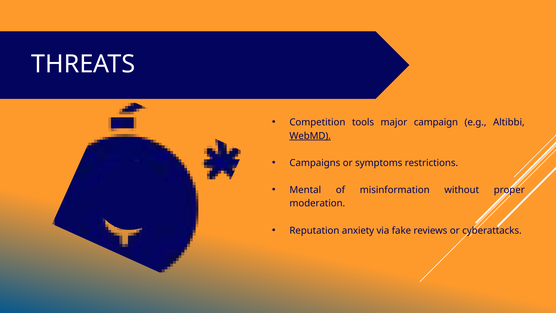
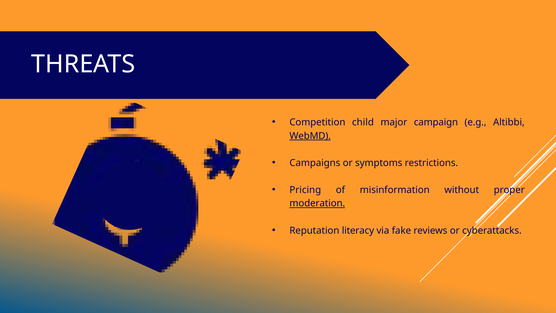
tools: tools -> child (363, 122)
Mental: Mental -> Pricing (305, 190)
moderation underline: none -> present (317, 203)
anxiety: anxiety -> literacy (358, 230)
